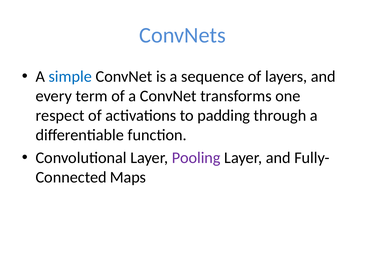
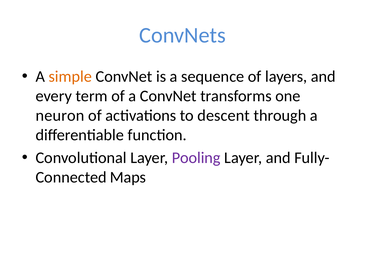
simple colour: blue -> orange (70, 77)
respect: respect -> neuron (60, 116)
padding: padding -> descent (224, 116)
